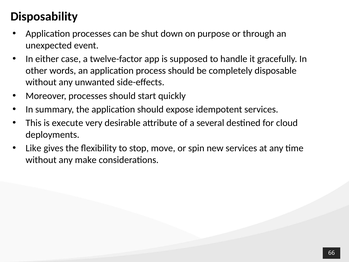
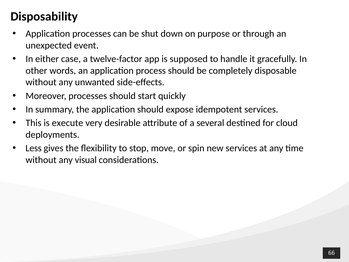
Like: Like -> Less (34, 148)
make: make -> visual (86, 160)
